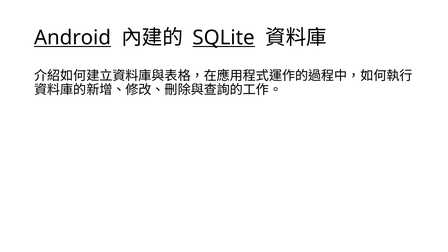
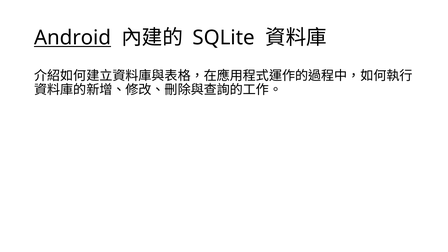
SQLite underline: present -> none (224, 38)
